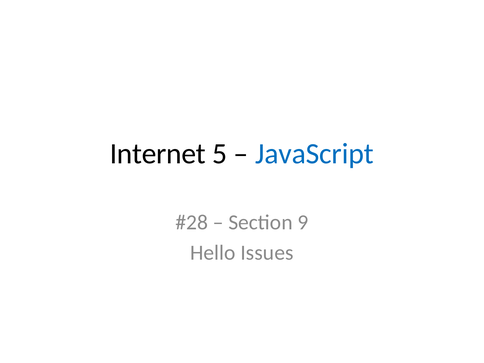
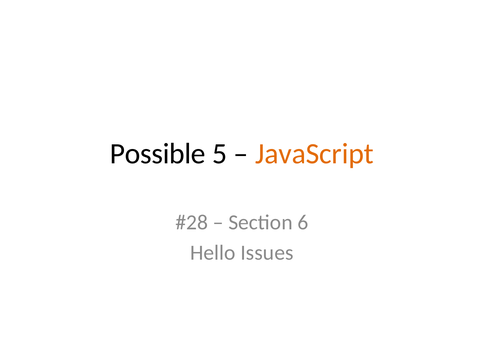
Internet: Internet -> Possible (158, 154)
JavaScript colour: blue -> orange (314, 154)
9: 9 -> 6 (303, 223)
